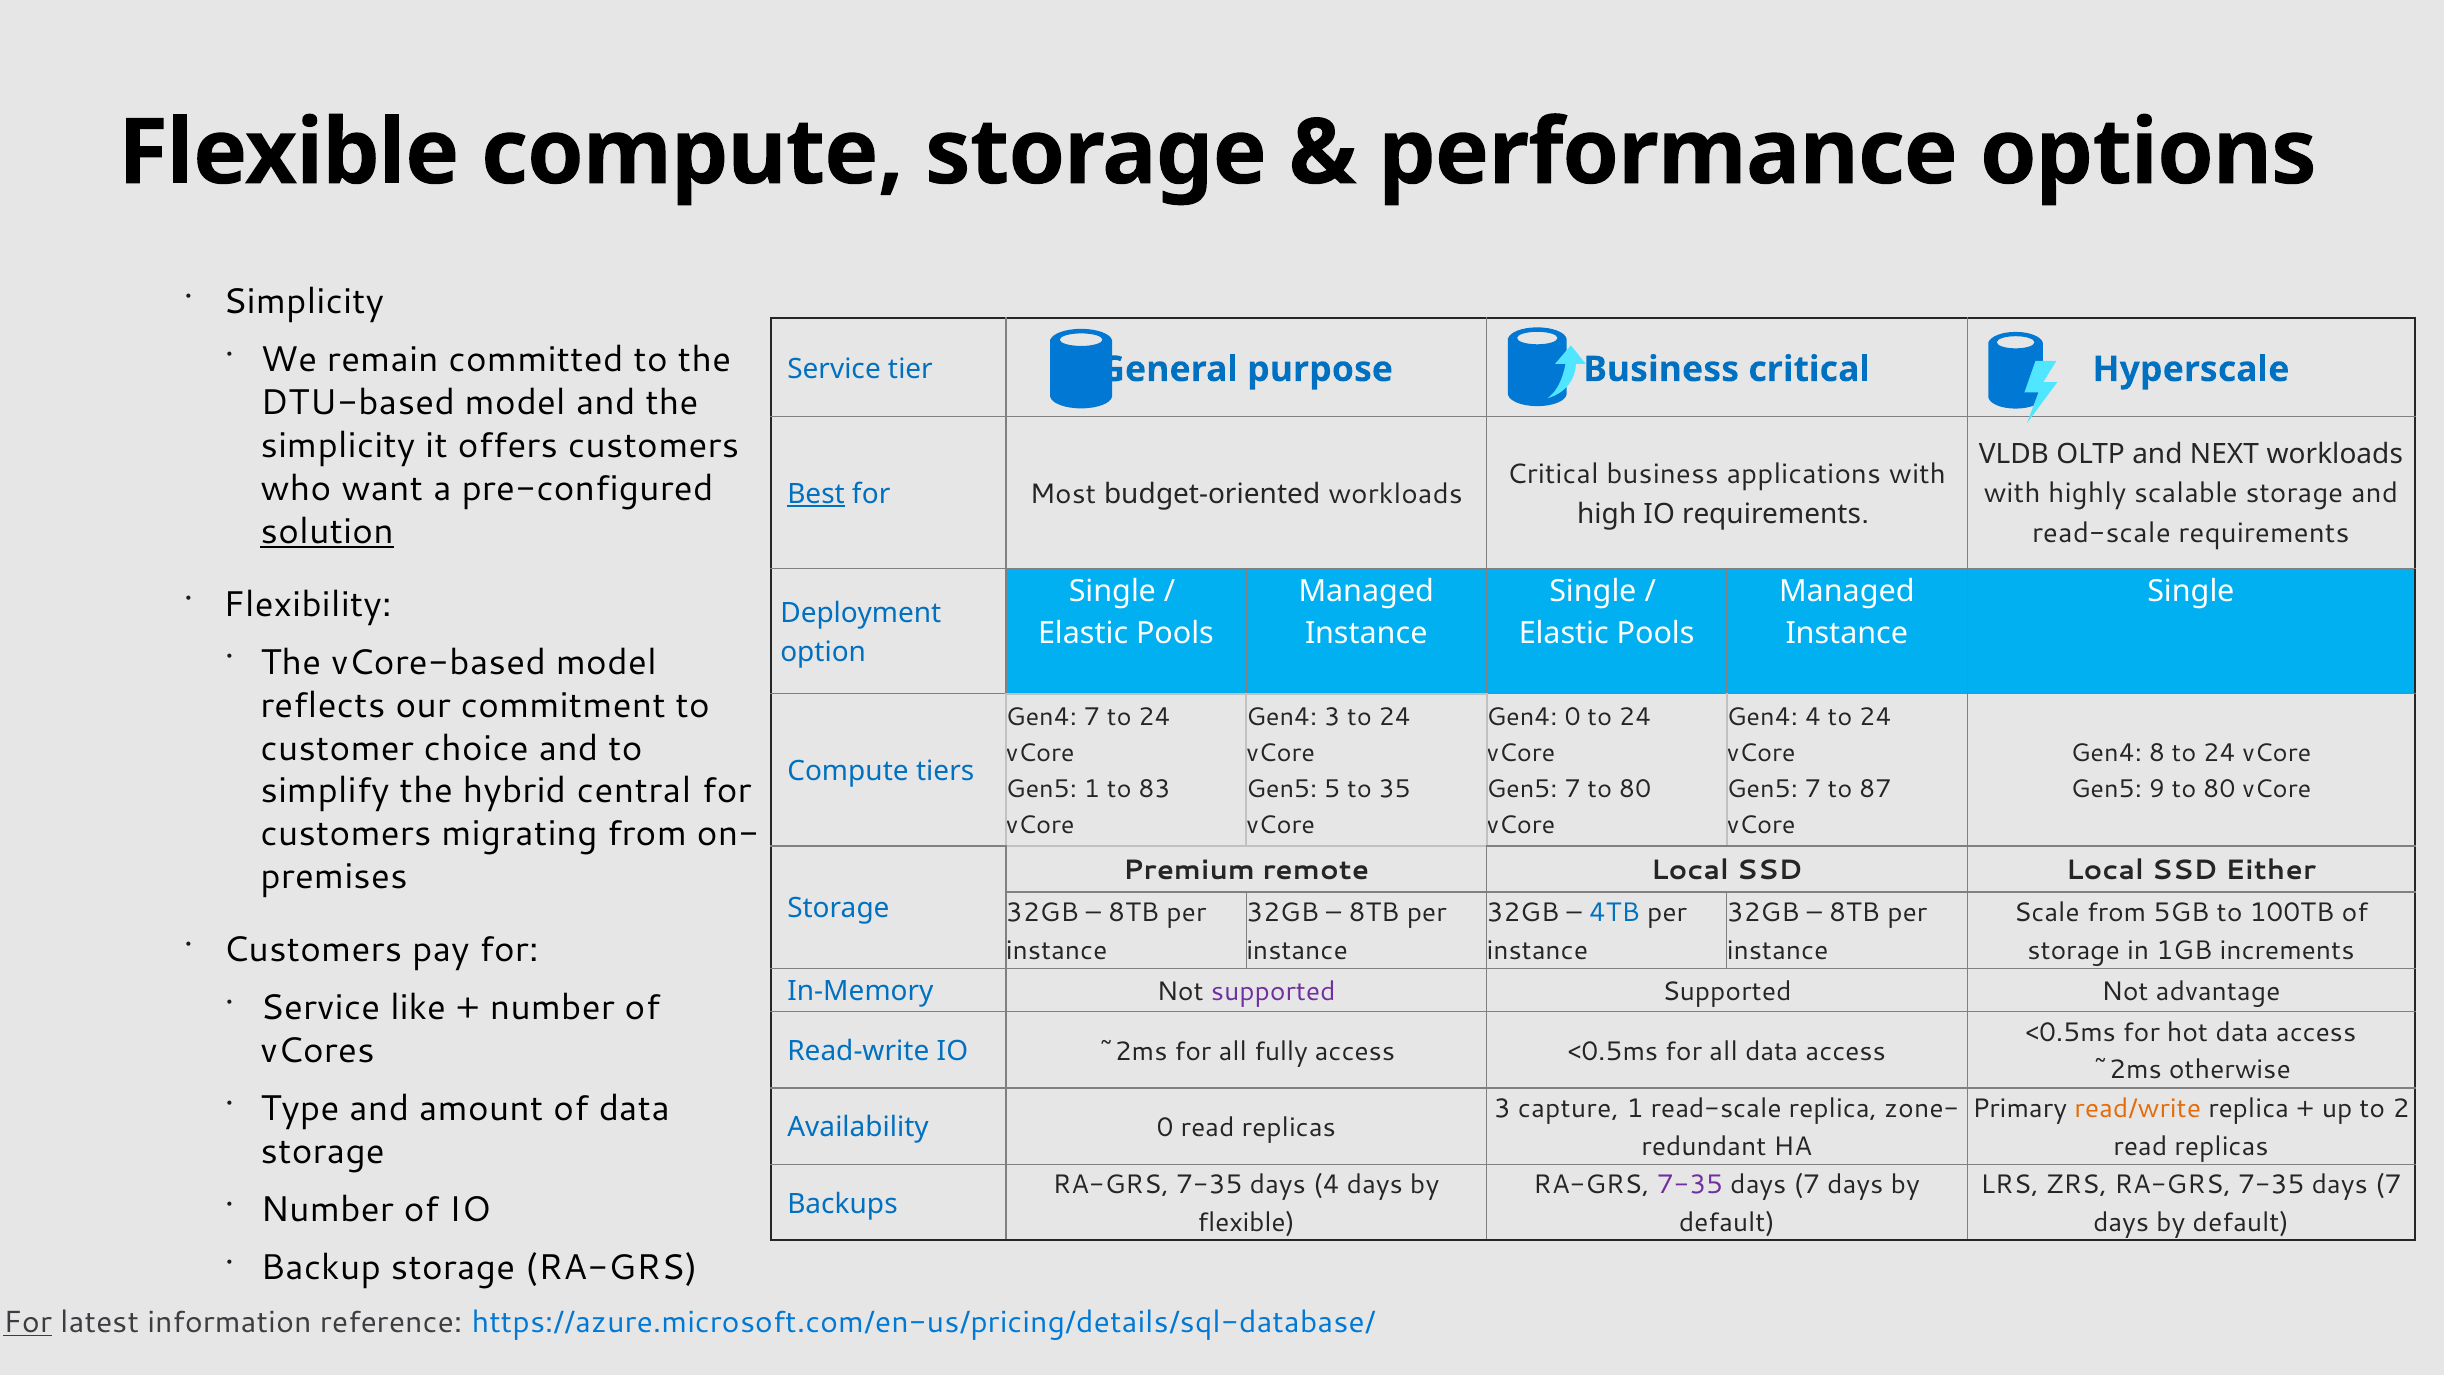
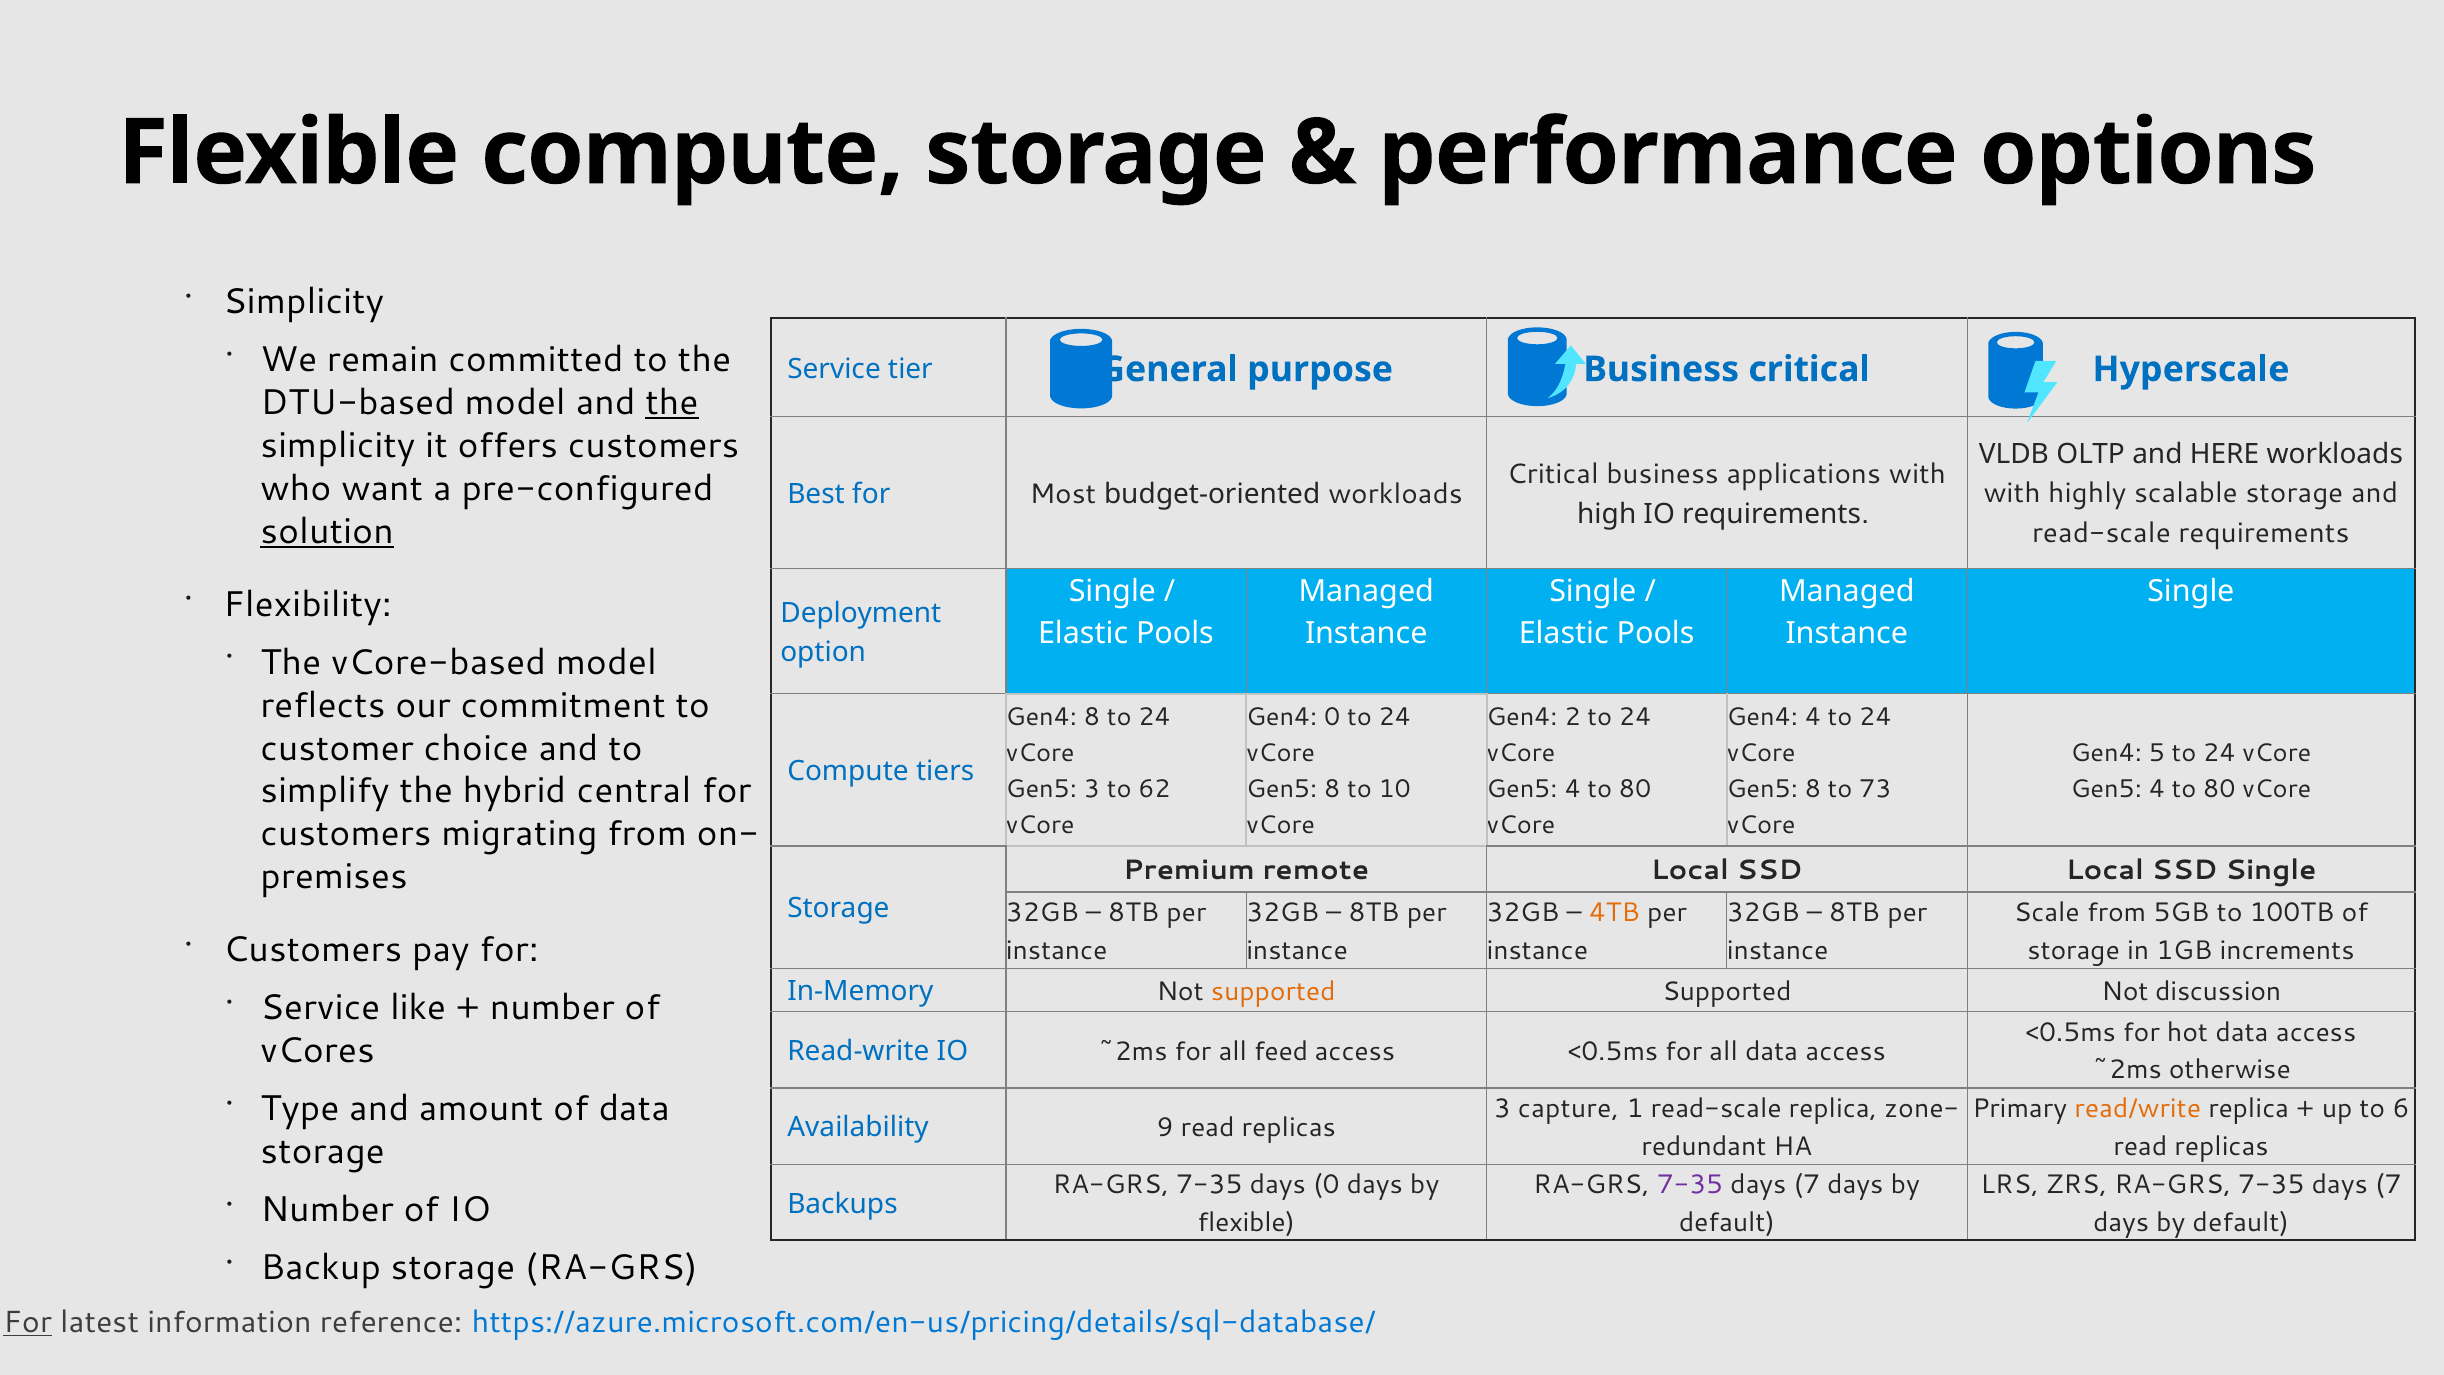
the underline: none -> present (672, 403)
NEXT: NEXT -> HERE (2225, 454)
Best underline: present -> none (816, 494)
Gen4 7: 7 -> 8 (1092, 717)
Gen4 3: 3 -> 0 (1332, 717)
Gen4 0: 0 -> 2 (1573, 717)
8: 8 -> 5 (2157, 753)
Gen5 1: 1 -> 3 (1092, 789)
83: 83 -> 62 (1154, 789)
5: 5 -> 8 (1332, 789)
35: 35 -> 10 (1395, 789)
7: 7 -> 4 (1573, 789)
7: 7 -> 8 (1813, 789)
87: 87 -> 73 (1875, 789)
9: 9 -> 4 (2157, 789)
SSD Either: Either -> Single (2271, 870)
4TB colour: blue -> orange (1614, 912)
supported colour: purple -> orange (1273, 991)
advantage: advantage -> discussion (2218, 991)
fully: fully -> feed (1281, 1051)
2: 2 -> 6 (2401, 1108)
Availability 0: 0 -> 9 (1165, 1127)
days 4: 4 -> 0 (1326, 1185)
